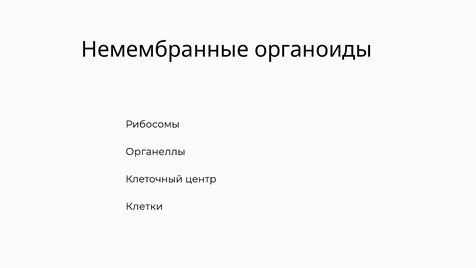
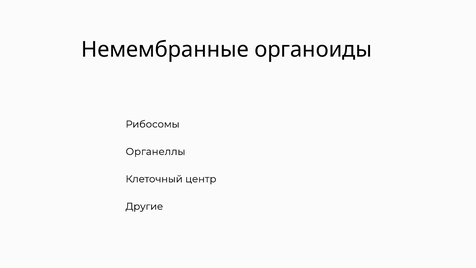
Клетки: Клетки -> Другие (144, 206)
